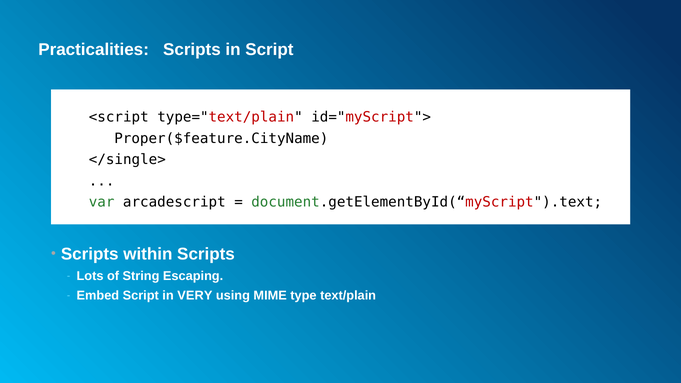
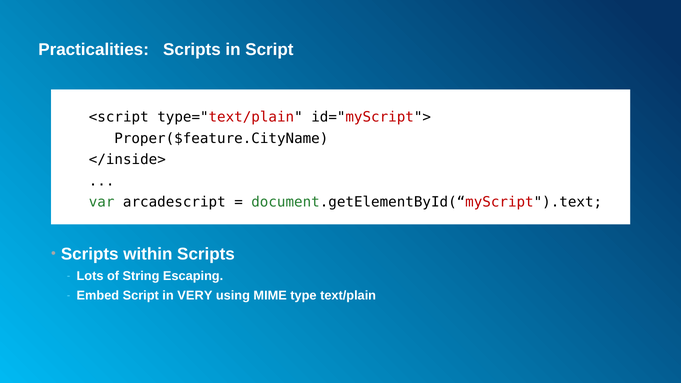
</single>: </single> -> </inside> (127, 160)
